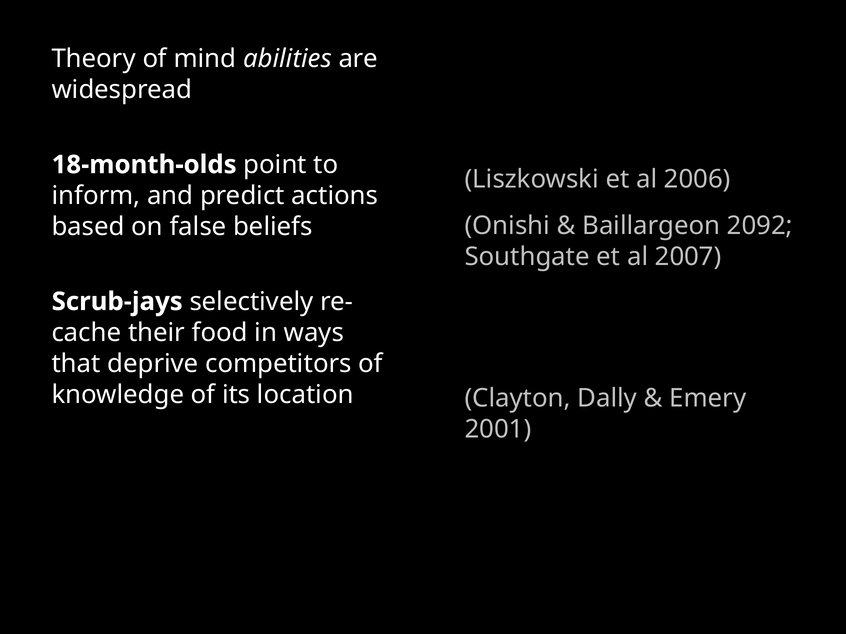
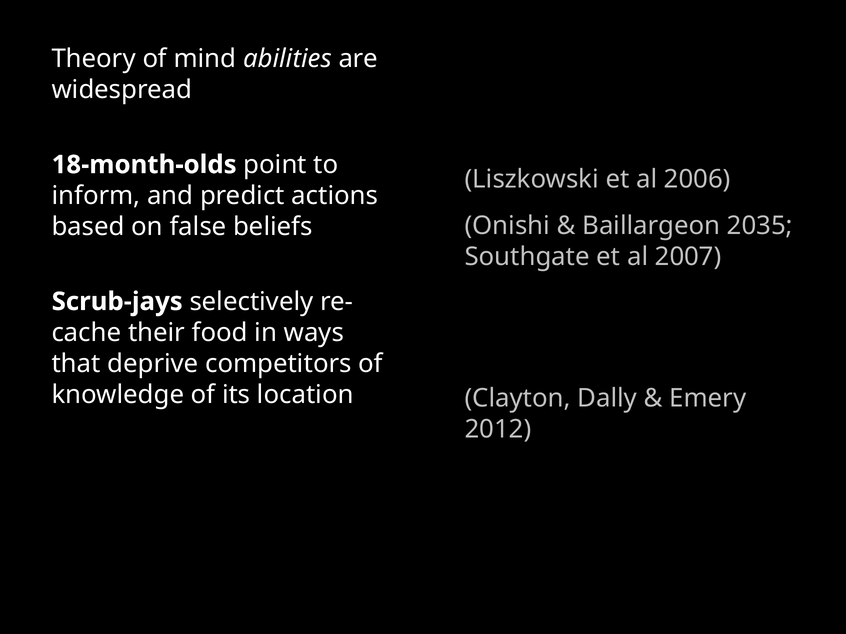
2092: 2092 -> 2035 (760, 226)
2001: 2001 -> 2012 (498, 430)
